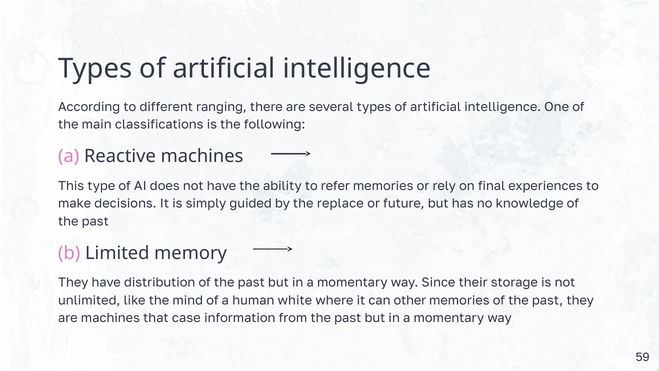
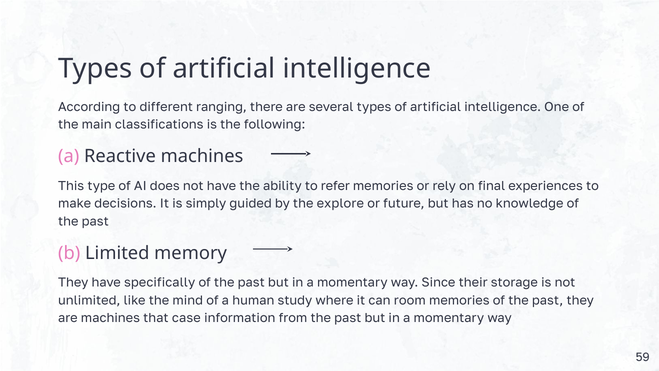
replace: replace -> explore (340, 204)
distribution: distribution -> specifically (160, 283)
white: white -> study (295, 300)
other: other -> room (410, 300)
